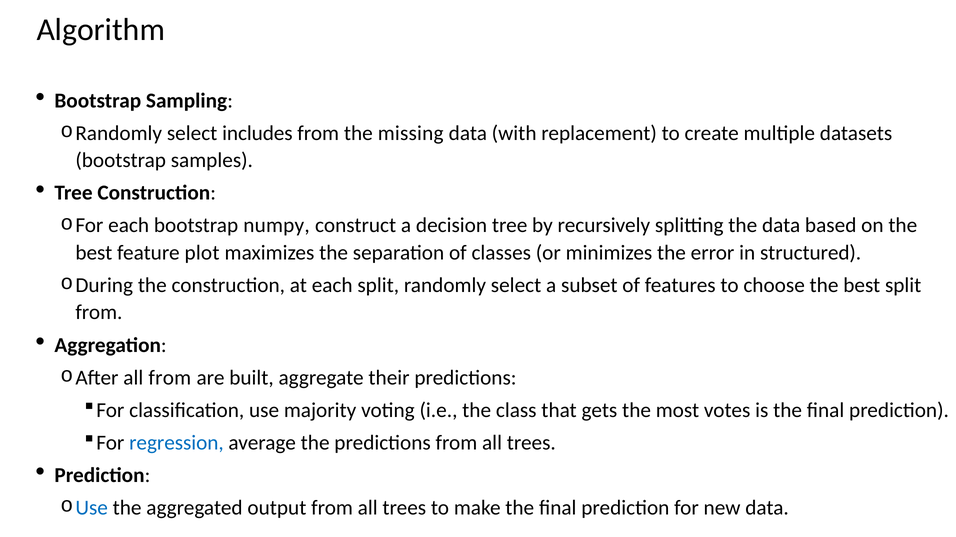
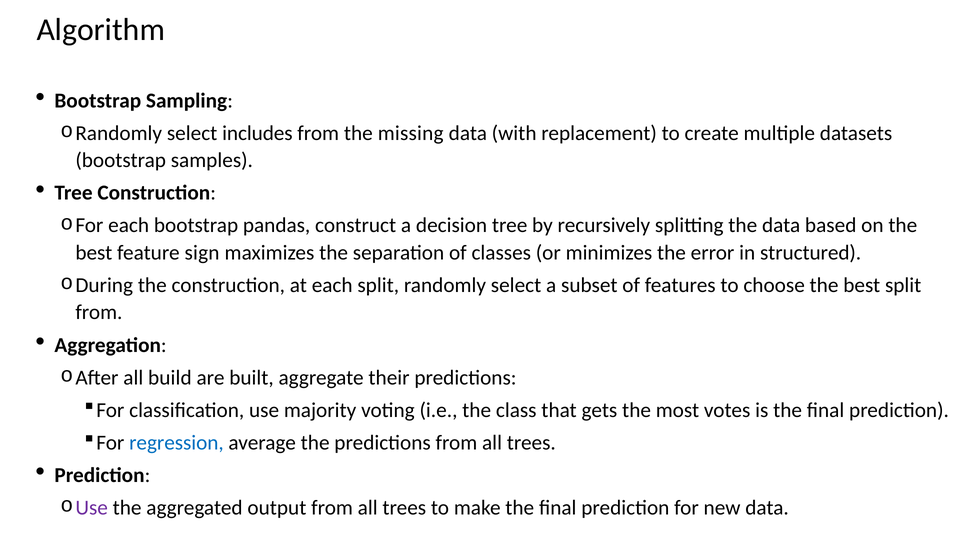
numpy: numpy -> pandas (277, 226)
plot: plot -> sign (202, 253)
all from: from -> build (170, 378)
Use colour: blue -> purple (92, 508)
